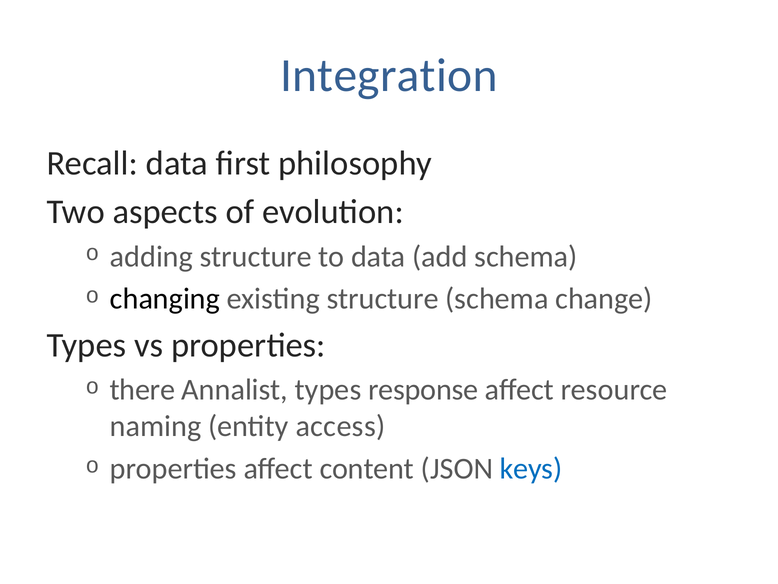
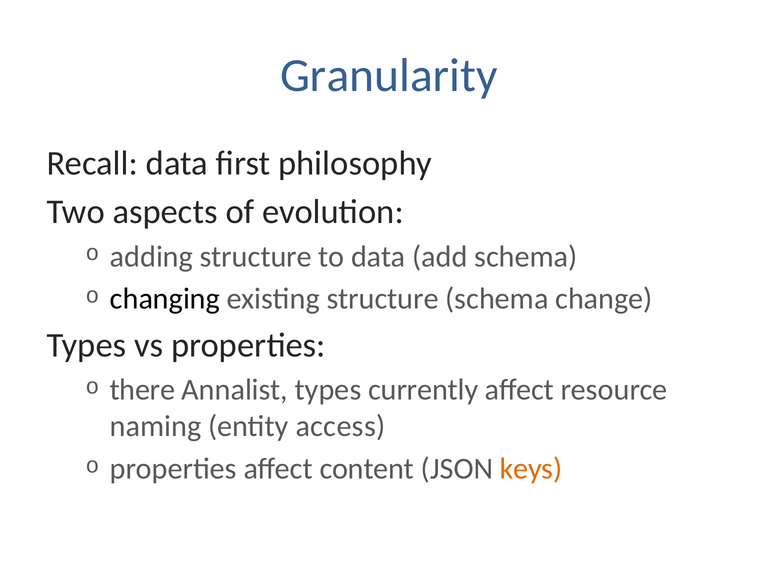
Integration: Integration -> Granularity (389, 75)
response: response -> currently (423, 390)
keys colour: blue -> orange (531, 468)
